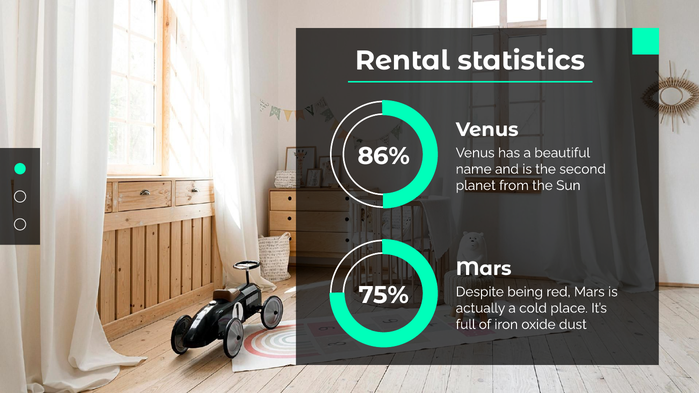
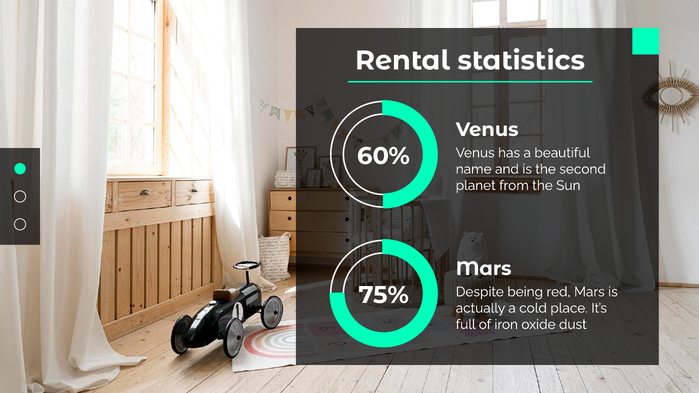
86%: 86% -> 60% (384, 156)
